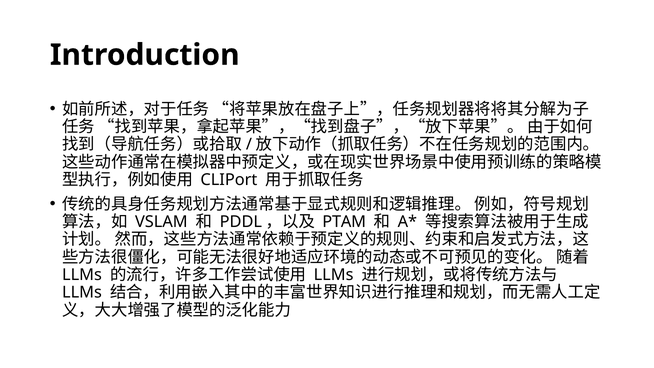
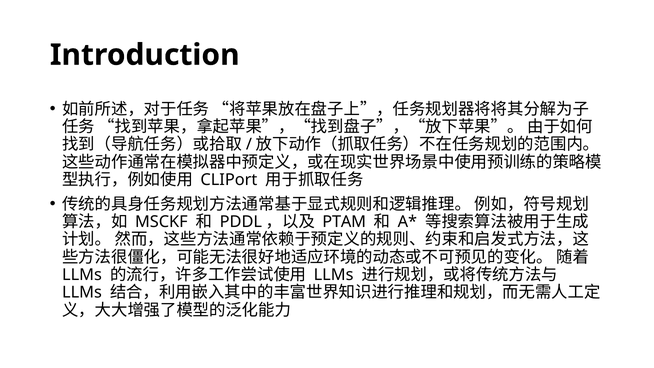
VSLAM: VSLAM -> MSCKF (161, 222)
